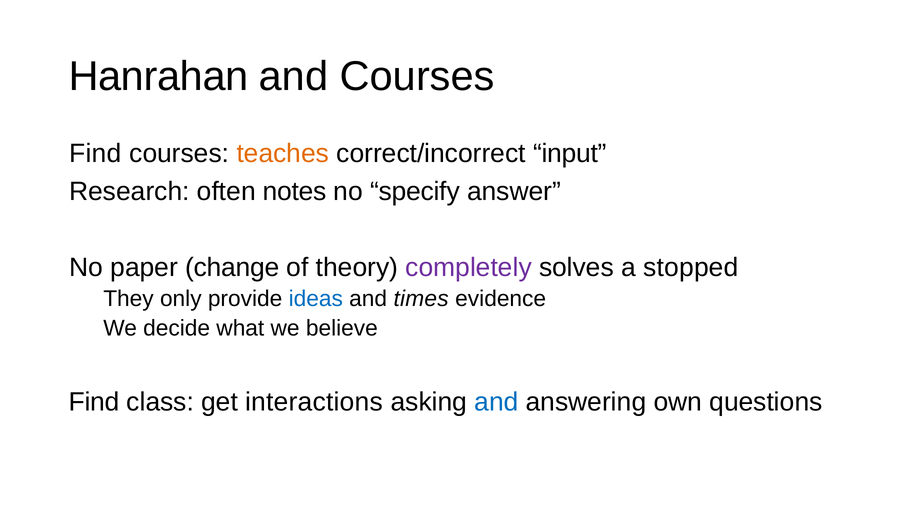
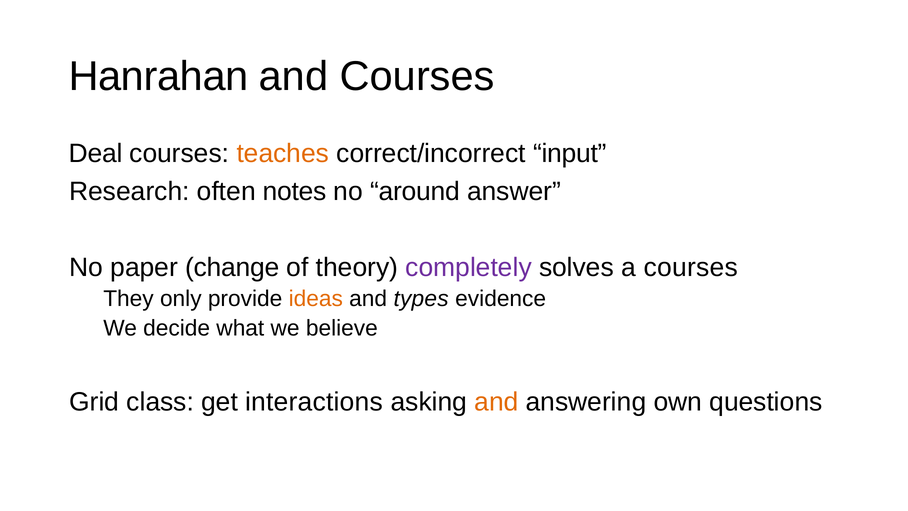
Find: Find -> Deal (96, 153)
specify: specify -> around (415, 191)
a stopped: stopped -> courses (691, 267)
ideas colour: blue -> orange (316, 299)
times: times -> types (421, 299)
Find: Find -> Grid (94, 402)
and colour: blue -> orange (496, 402)
